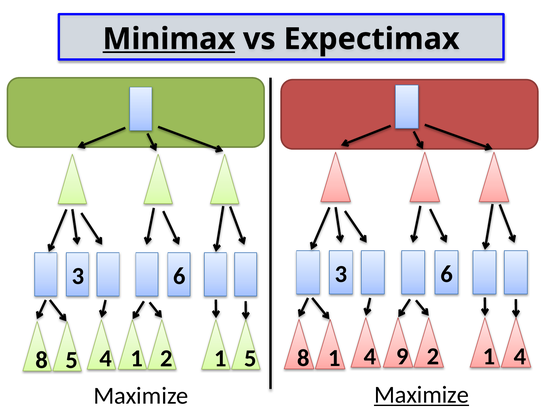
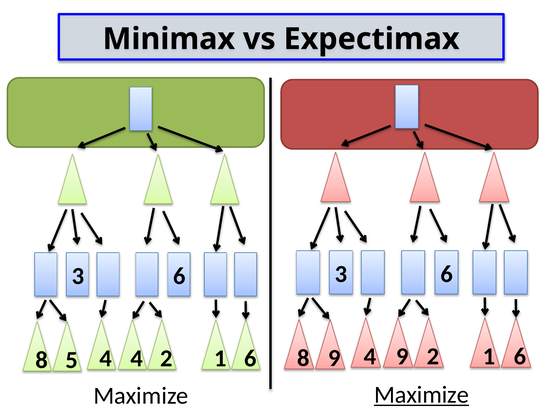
Minimax underline: present -> none (169, 39)
8 1: 1 -> 9 (334, 359)
9 2 1 4: 4 -> 6 (520, 357)
4 1: 1 -> 4 (137, 359)
5: 5 -> 6 (250, 359)
